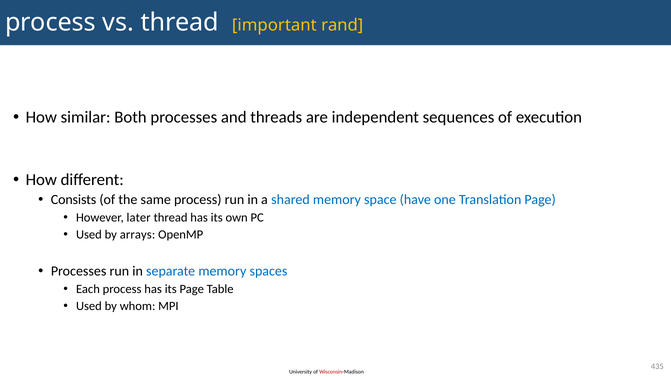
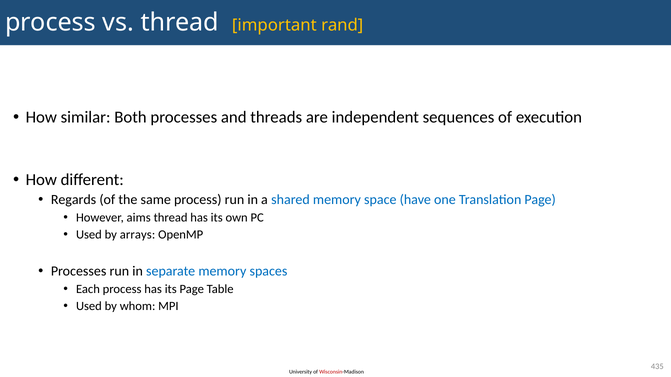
Consists: Consists -> Regards (74, 200)
later: later -> aims (139, 218)
